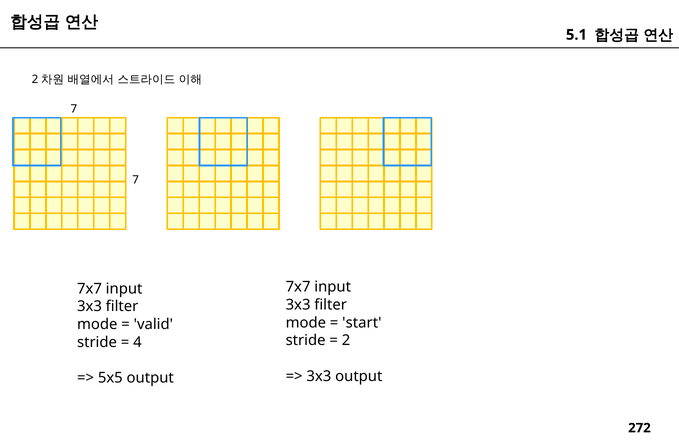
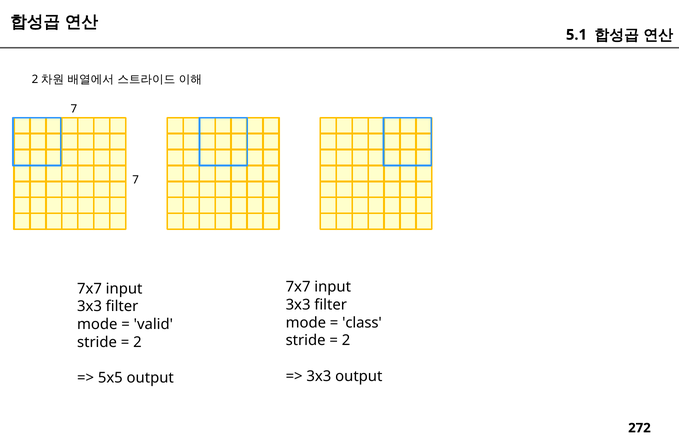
start: start -> class (362, 323)
4: 4 -> 2 (137, 342)
